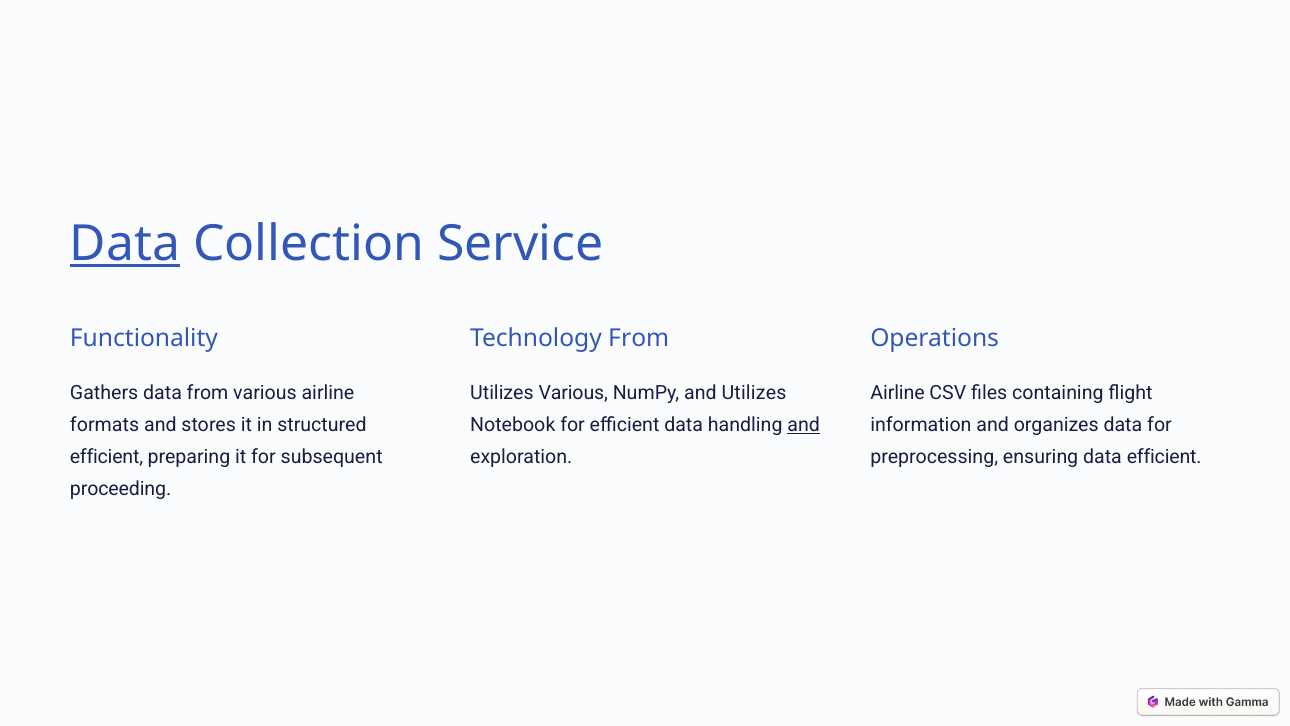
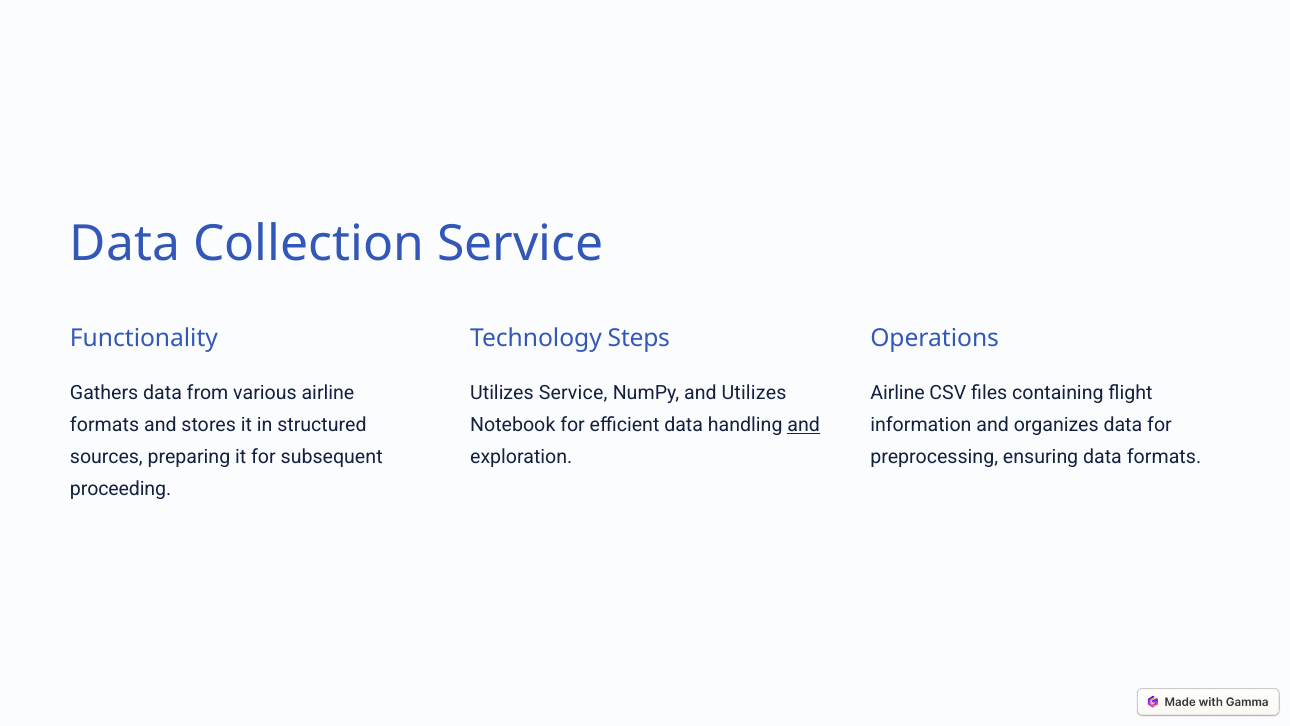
Data underline: present -> none (125, 244)
Technology From: From -> Steps (639, 338)
Utilizes Various: Various -> Service (573, 393)
efficient: efficient -> sources (106, 457)
data efficient: efficient -> formats (1164, 457)
